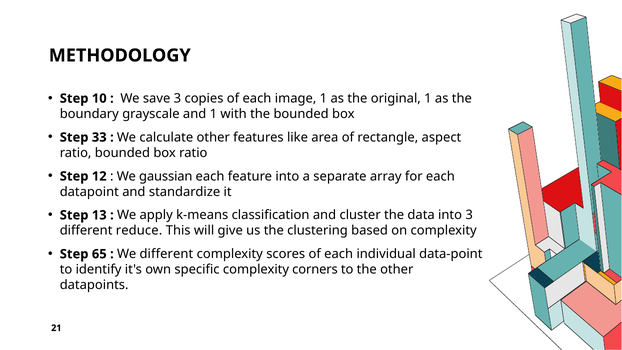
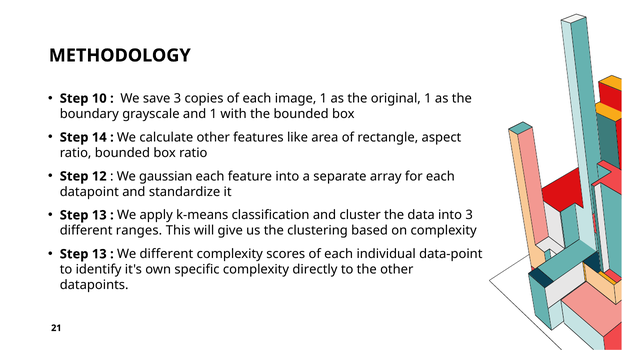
33: 33 -> 14 (99, 137)
reduce: reduce -> ranges (139, 231)
65: 65 -> 13 (99, 254)
corners: corners -> directly (315, 270)
